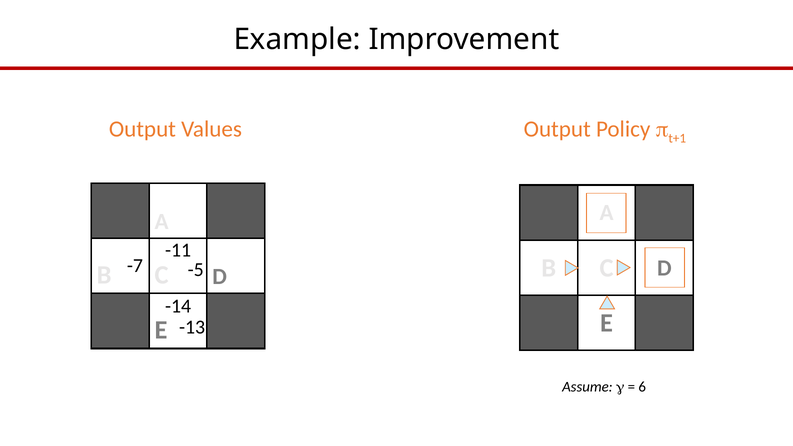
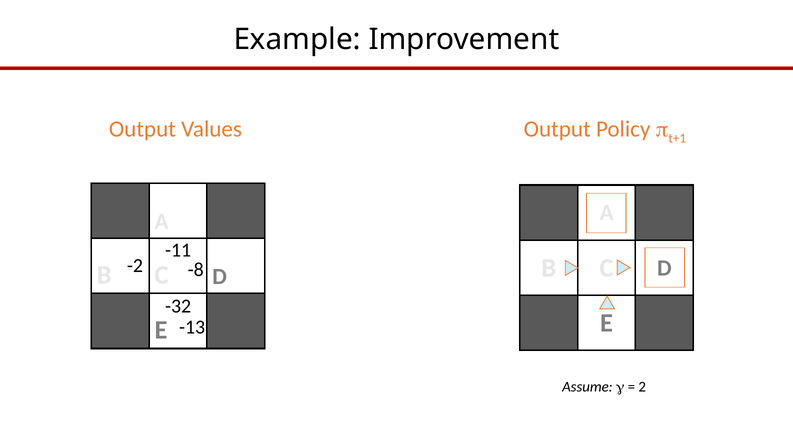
-7: -7 -> -2 (135, 266)
-5: -5 -> -8 (196, 270)
-14: -14 -> -32 (178, 306)
6: 6 -> 2 (642, 387)
